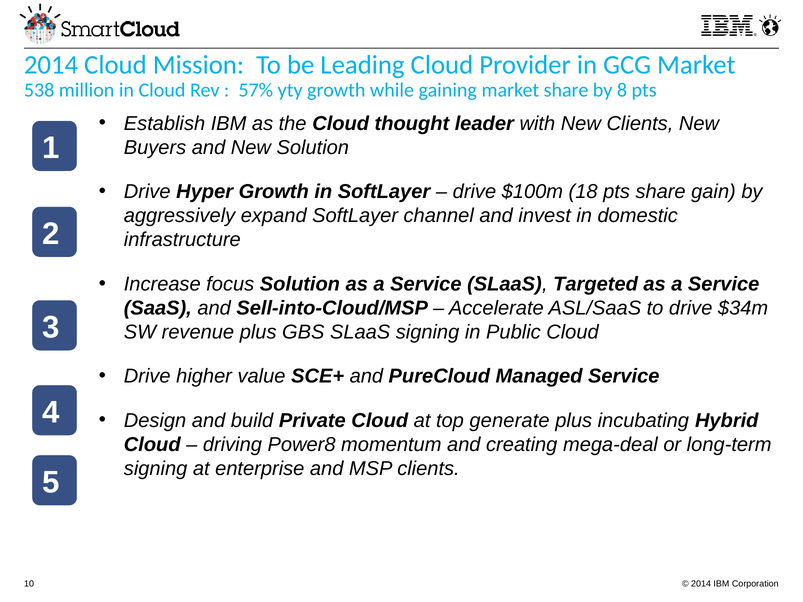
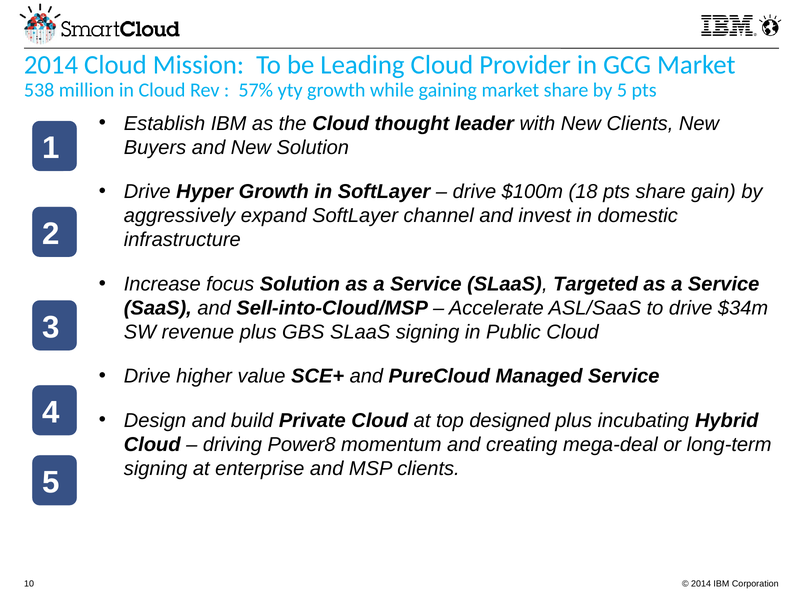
by 8: 8 -> 5 (622, 90)
generate: generate -> designed (510, 421)
